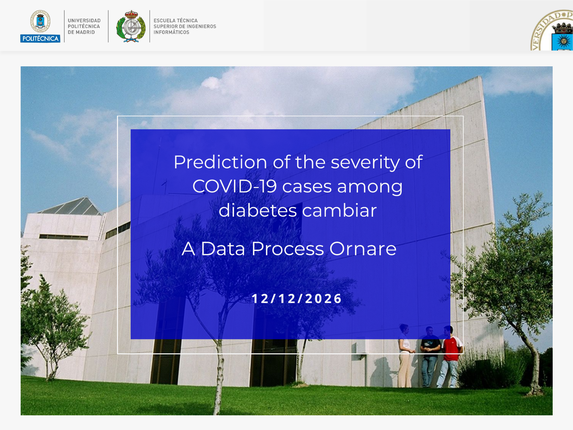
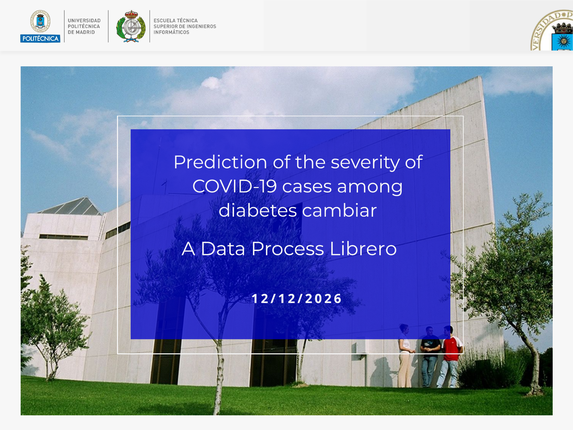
Ornare: Ornare -> Librero (363, 249)
